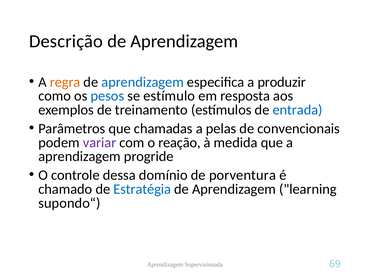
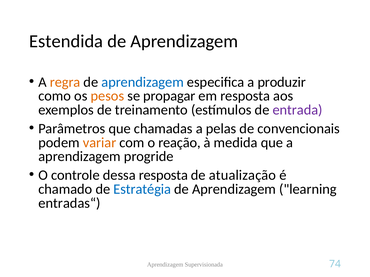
Descrição: Descrição -> Estendida (66, 41)
pesos colour: blue -> orange (107, 96)
estímulo: estímulo -> propagar (169, 96)
entrada colour: blue -> purple (298, 110)
variar colour: purple -> orange (100, 143)
dessa domínio: domínio -> resposta (163, 175)
porventura: porventura -> atualização (242, 175)
supondo“: supondo“ -> entradas“ (69, 203)
69: 69 -> 74 (335, 264)
